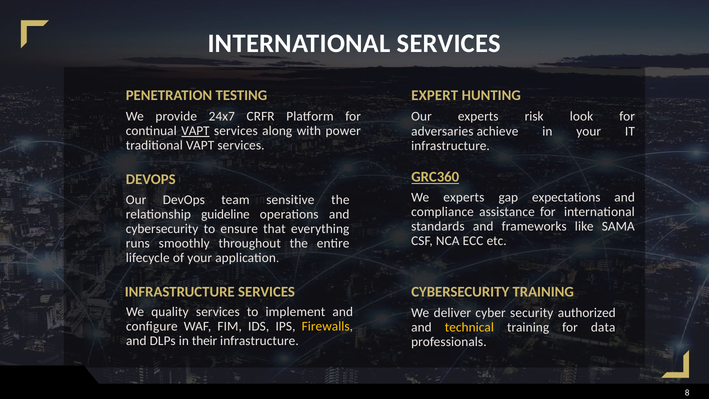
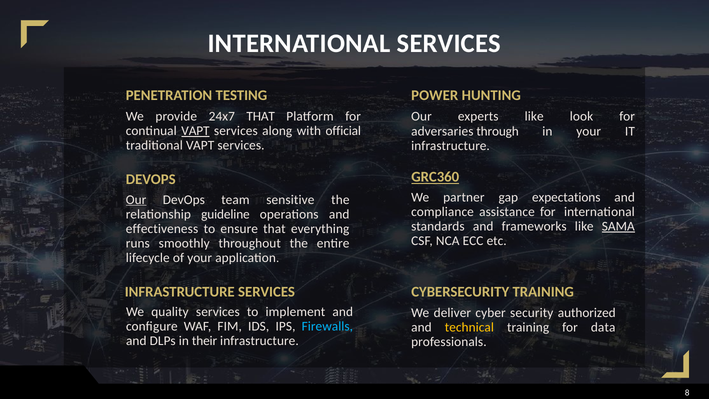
EXPERT: EXPERT -> POWER (435, 95)
24x7 CRFR: CRFR -> THAT (261, 116)
experts risk: risk -> like (534, 117)
power: power -> official (343, 131)
achieve: achieve -> through (498, 131)
We experts: experts -> partner (464, 197)
Our underline: none -> present (136, 200)
SAMA underline: none -> present (618, 226)
cybersecurity: cybersecurity -> effectiveness (162, 229)
Firewalls colour: yellow -> light blue (327, 326)
